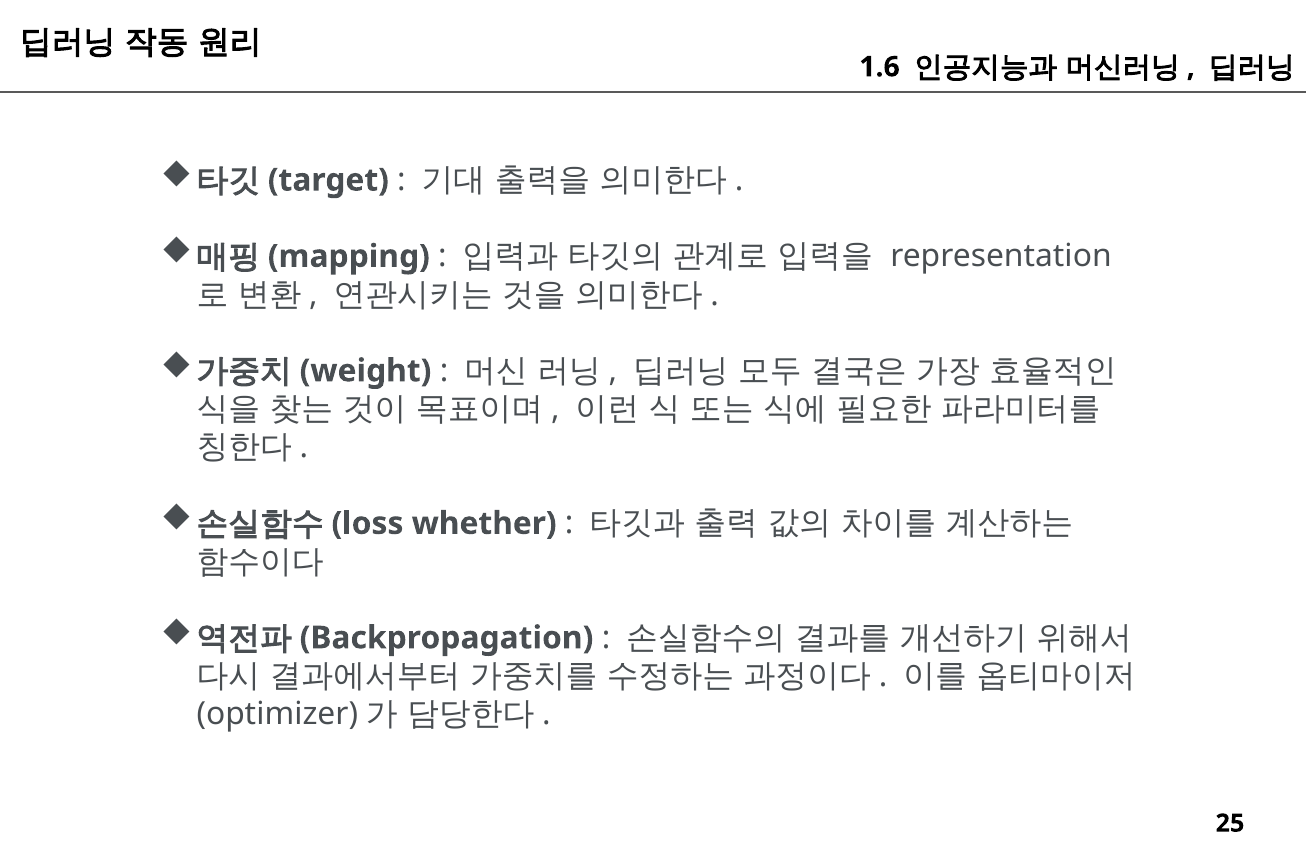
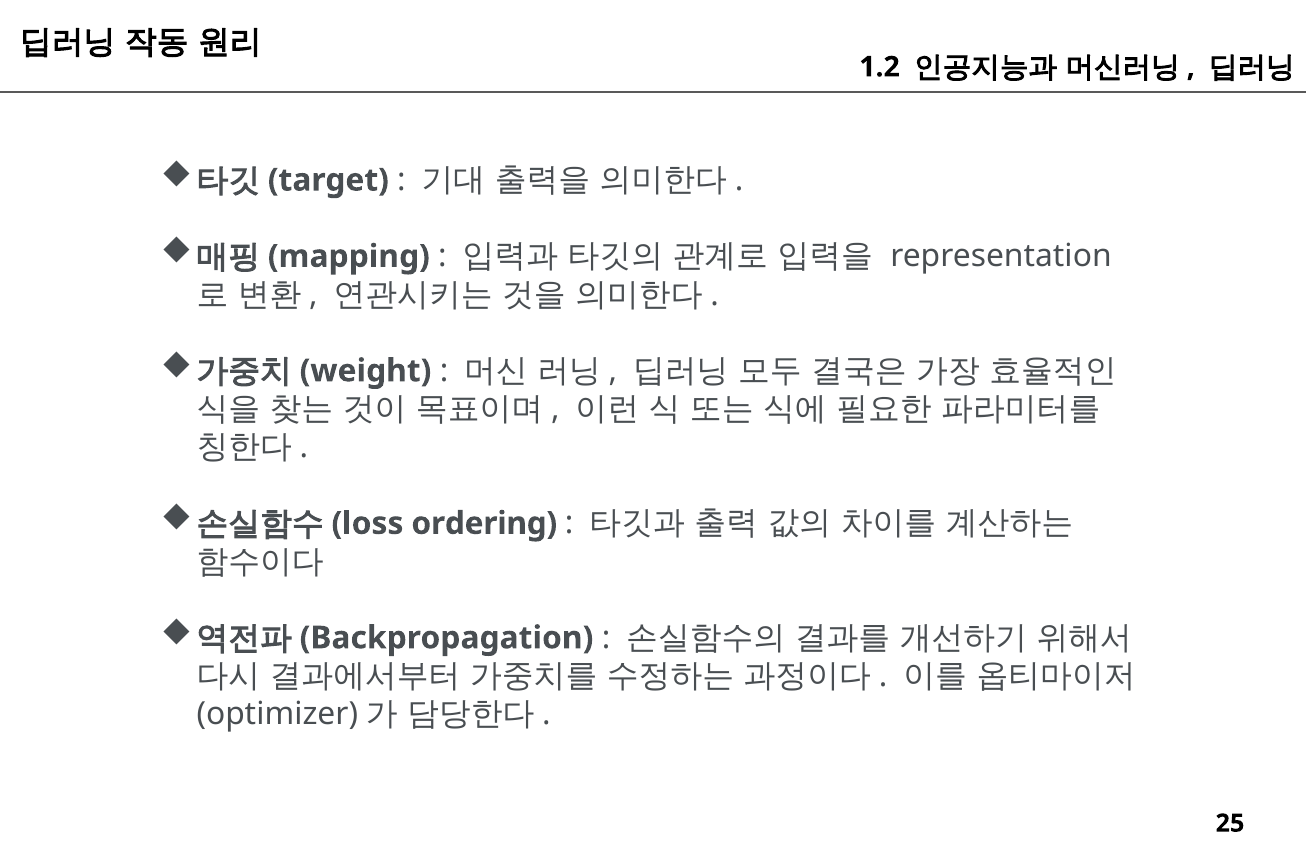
1.6: 1.6 -> 1.2 (880, 67)
whether: whether -> ordering (484, 523)
